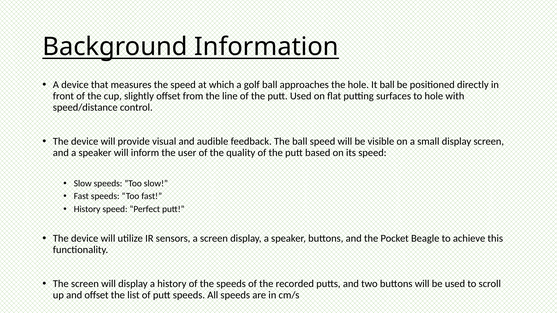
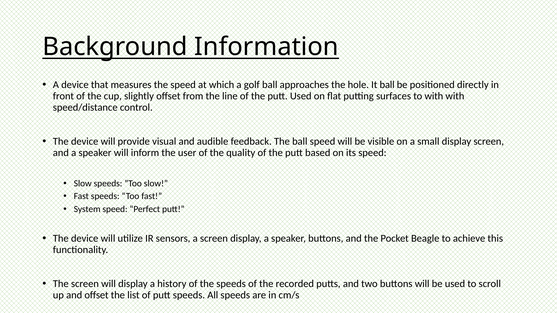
to hole: hole -> with (434, 96)
History: History -> System (87, 209)
